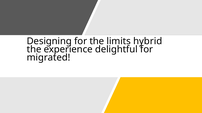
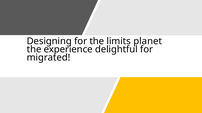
hybrid: hybrid -> planet (148, 41)
